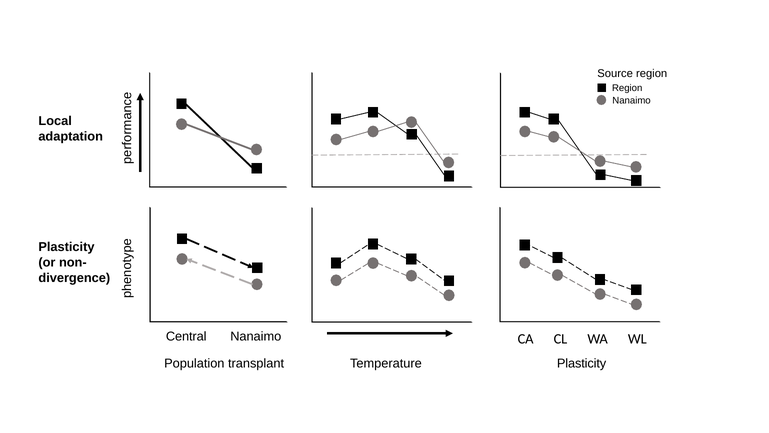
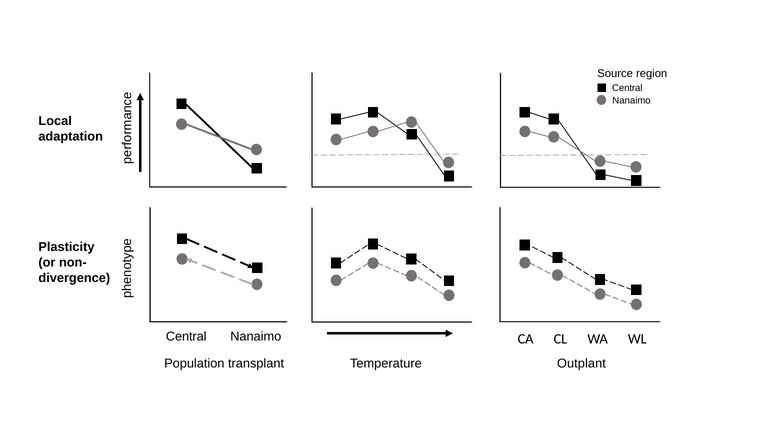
Region: Region -> Central (627, 88)
Plasticity: Plasticity -> Outplant (581, 363)
